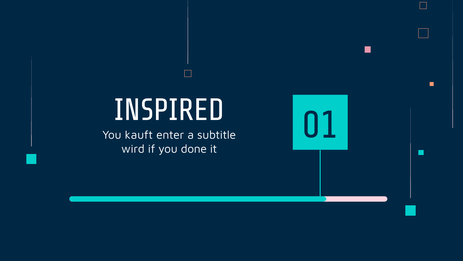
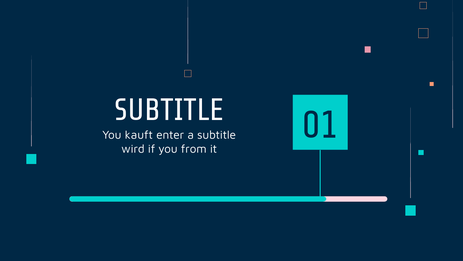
INSPIRED: INSPIRED -> SUBTITLE (169, 110)
done: done -> from (194, 149)
